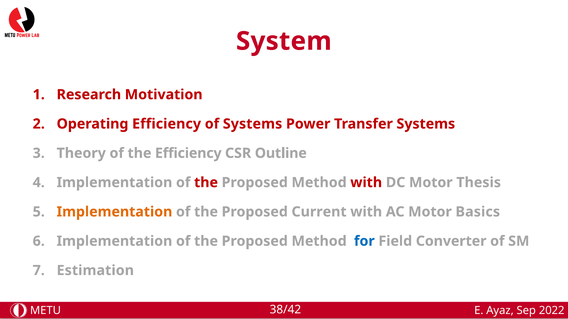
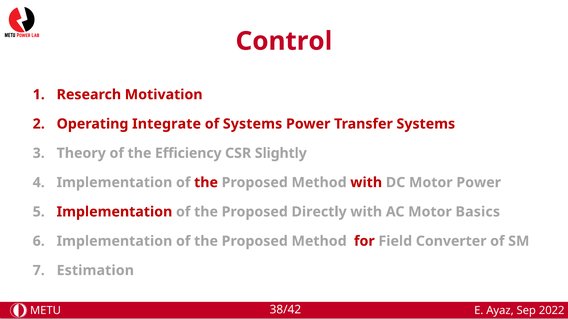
System: System -> Control (284, 41)
Operating Efficiency: Efficiency -> Integrate (167, 124)
Outline: Outline -> Slightly (281, 153)
Motor Thesis: Thesis -> Power (479, 183)
Implementation colour: orange -> red (114, 212)
Current: Current -> Directly (319, 212)
for colour: blue -> red (364, 241)
